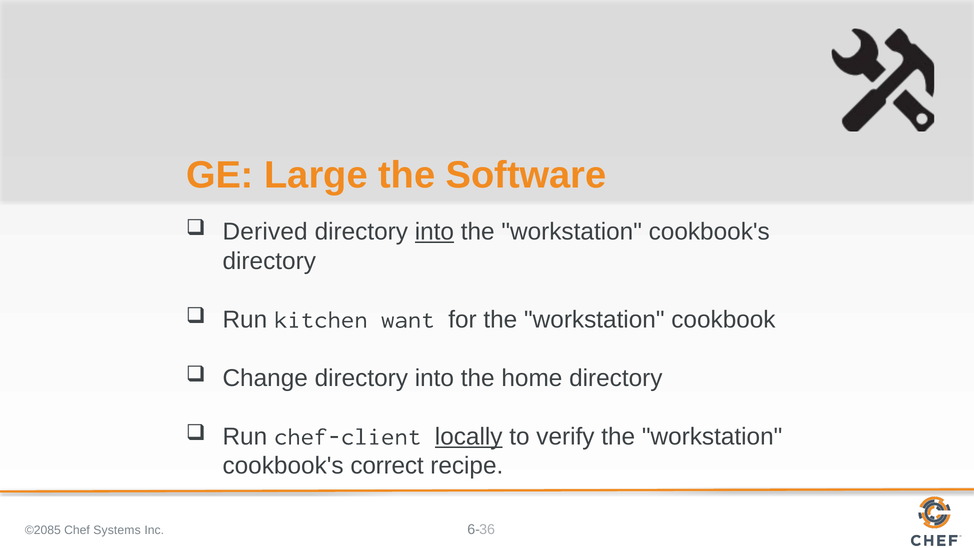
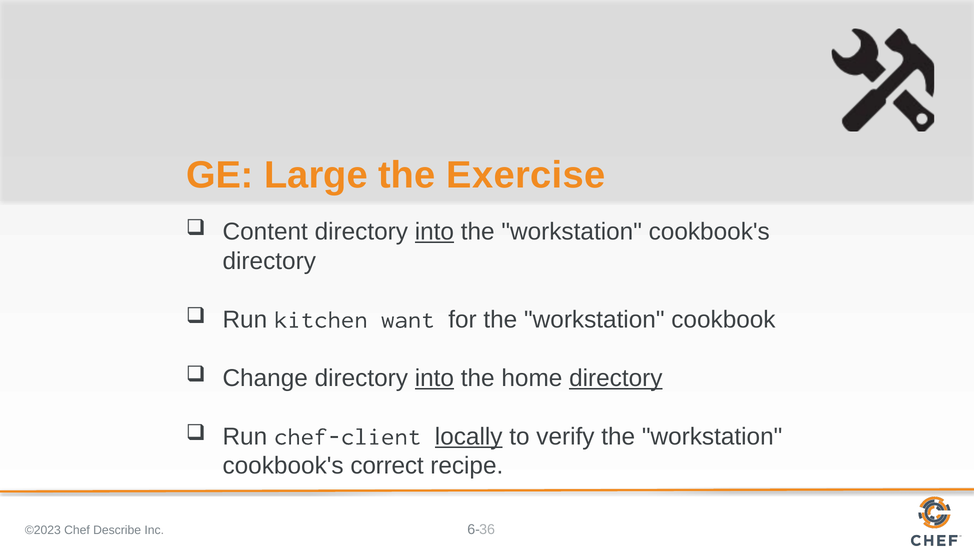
Software: Software -> Exercise (526, 175)
Derived: Derived -> Content (265, 232)
into underline: none -> present (434, 378)
directory underline: none -> present (616, 378)
©2085: ©2085 -> ©2023 (43, 530)
Systems: Systems -> Describe (117, 530)
